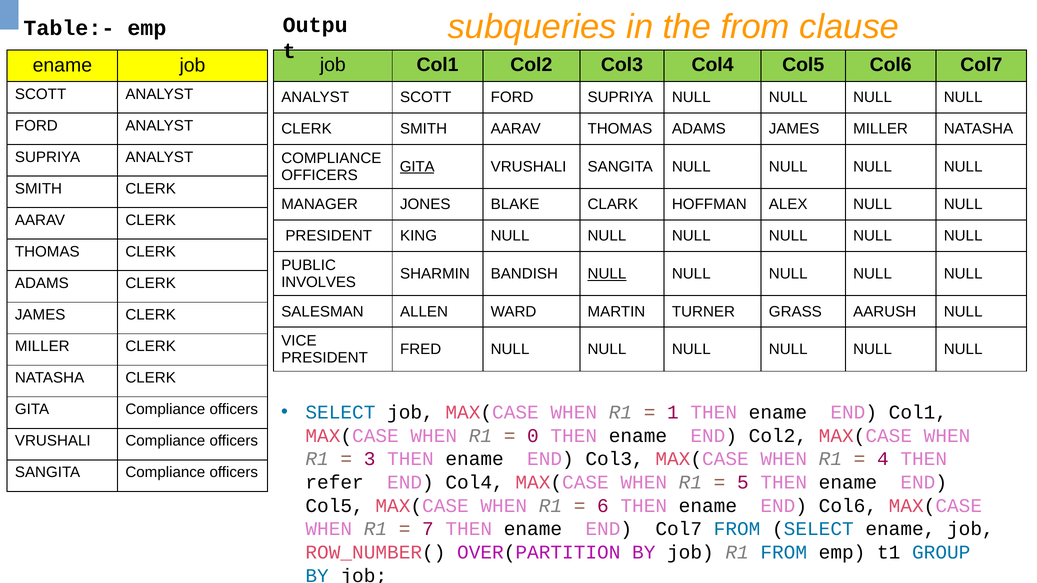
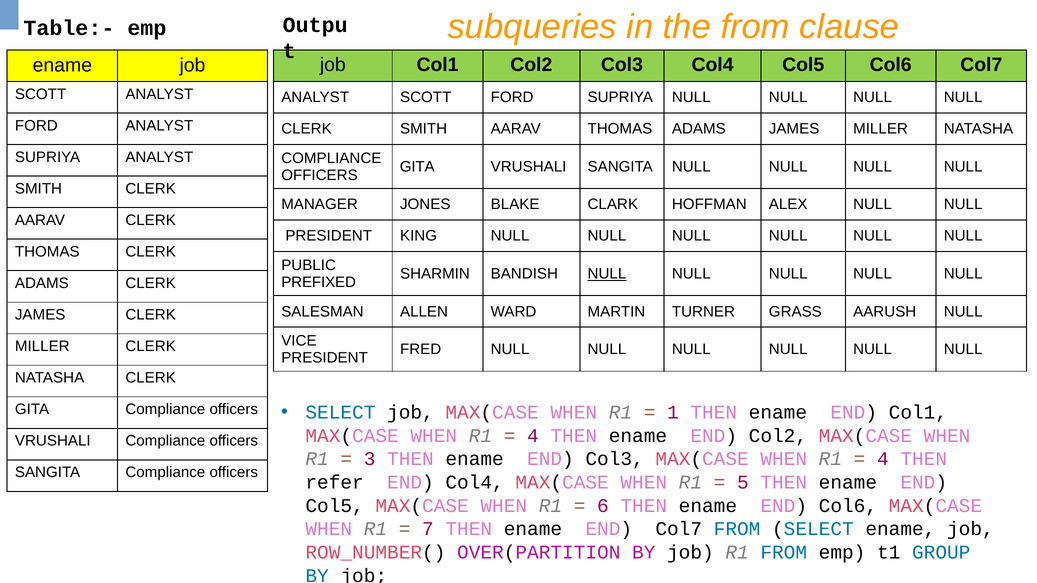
GITA underline: present -> none (417, 167)
INVOLVES: INVOLVES -> PREFIXED (319, 282)
0: 0 -> 4 (533, 436)
